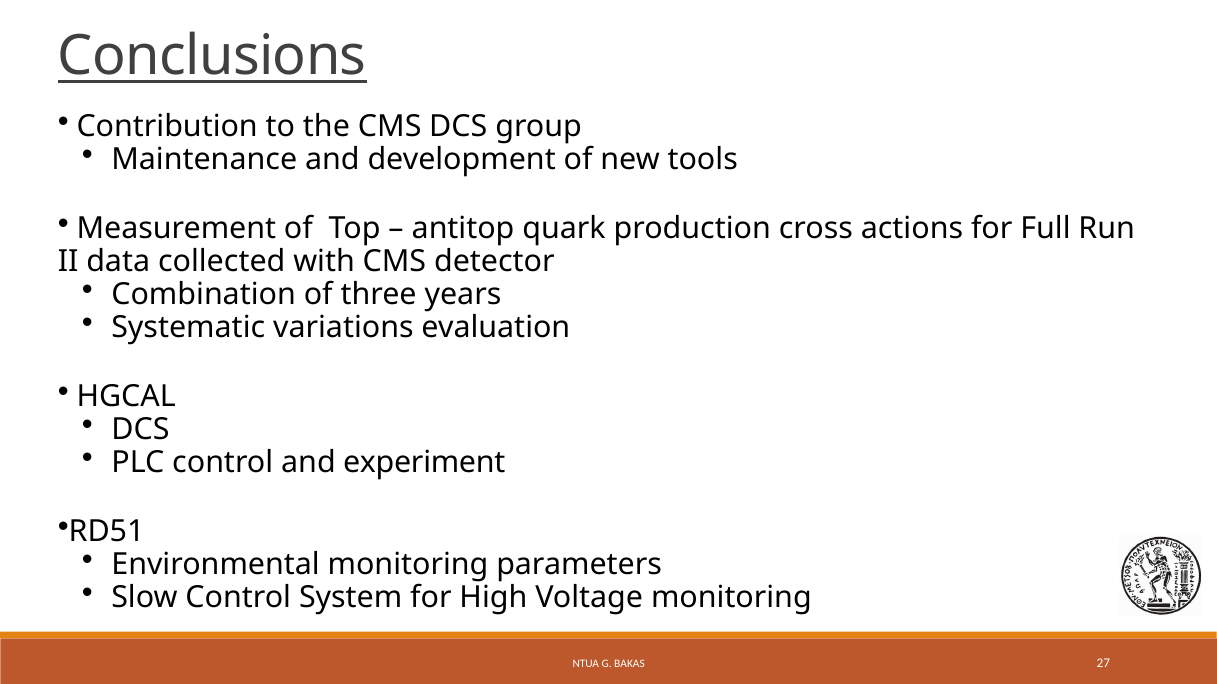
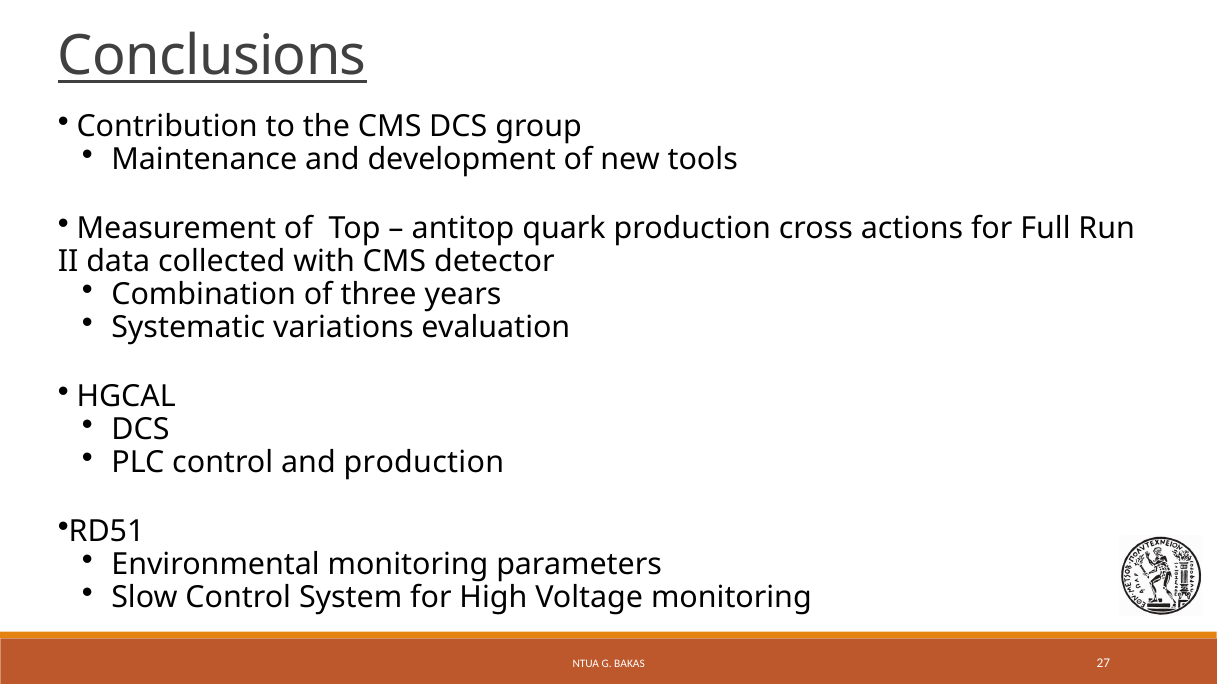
and experiment: experiment -> production (424, 463)
